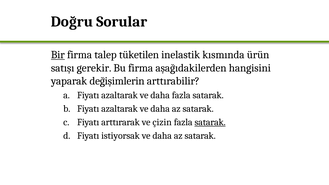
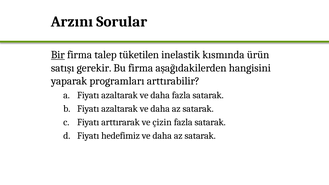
Doğru: Doğru -> Arzını (72, 22)
değişimlerin: değişimlerin -> programları (117, 81)
satarak underline: present -> none (210, 122)
istiyorsak: istiyorsak -> hedefimiz (121, 136)
